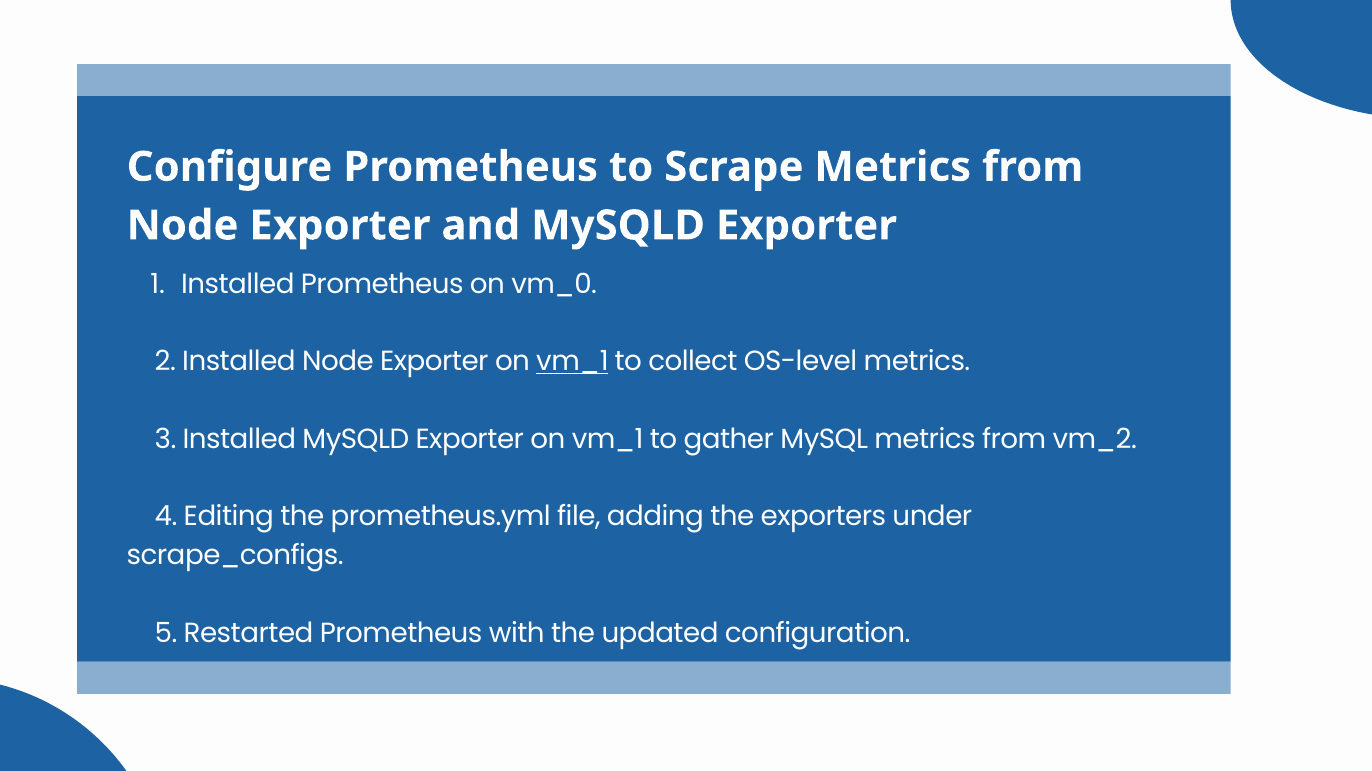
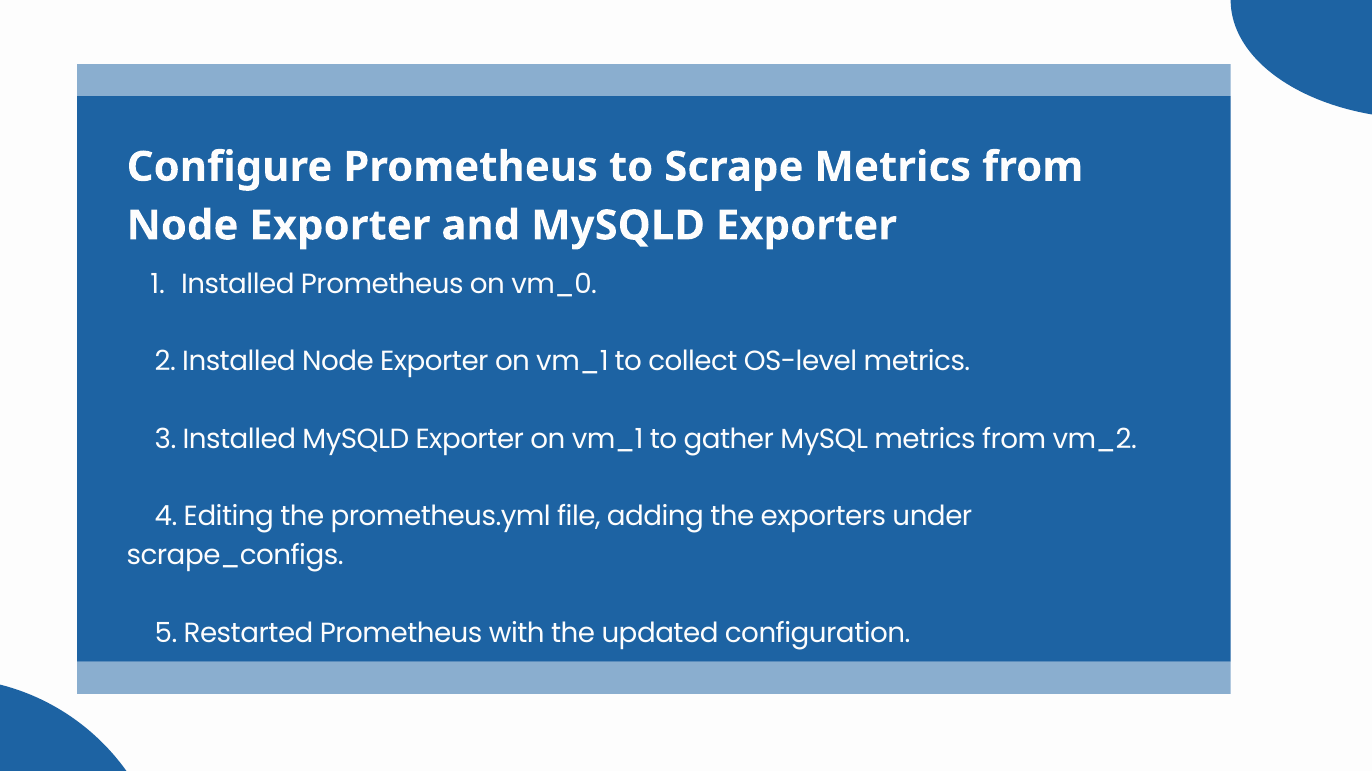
vm_1 underline: present -> none (572, 362)
